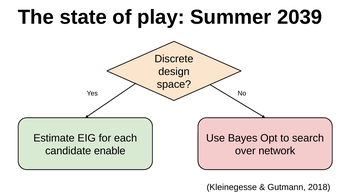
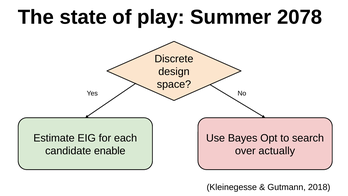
2039: 2039 -> 2078 (300, 17)
network: network -> actually (277, 151)
